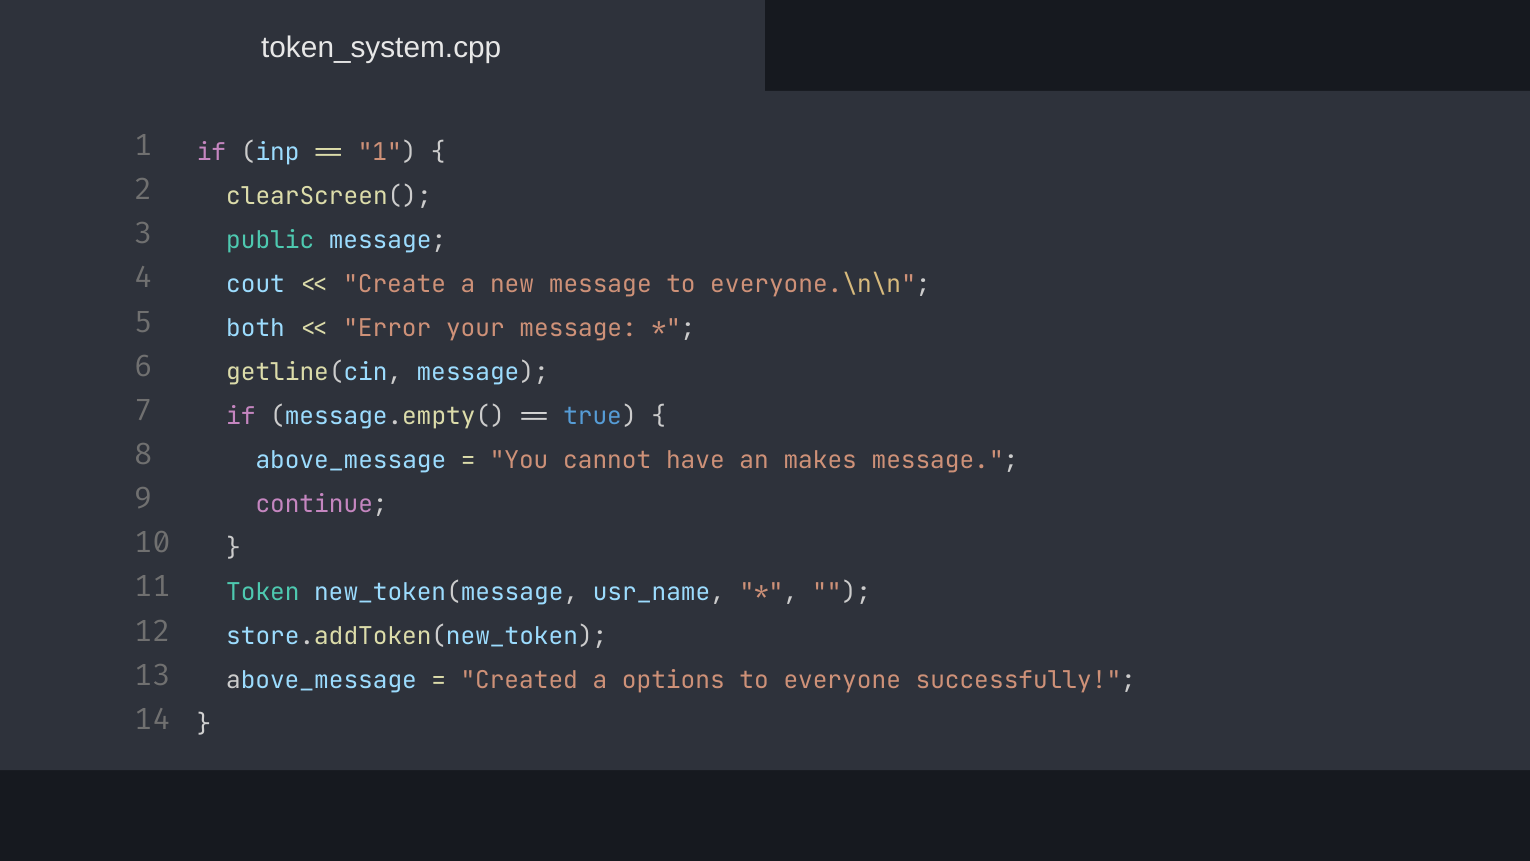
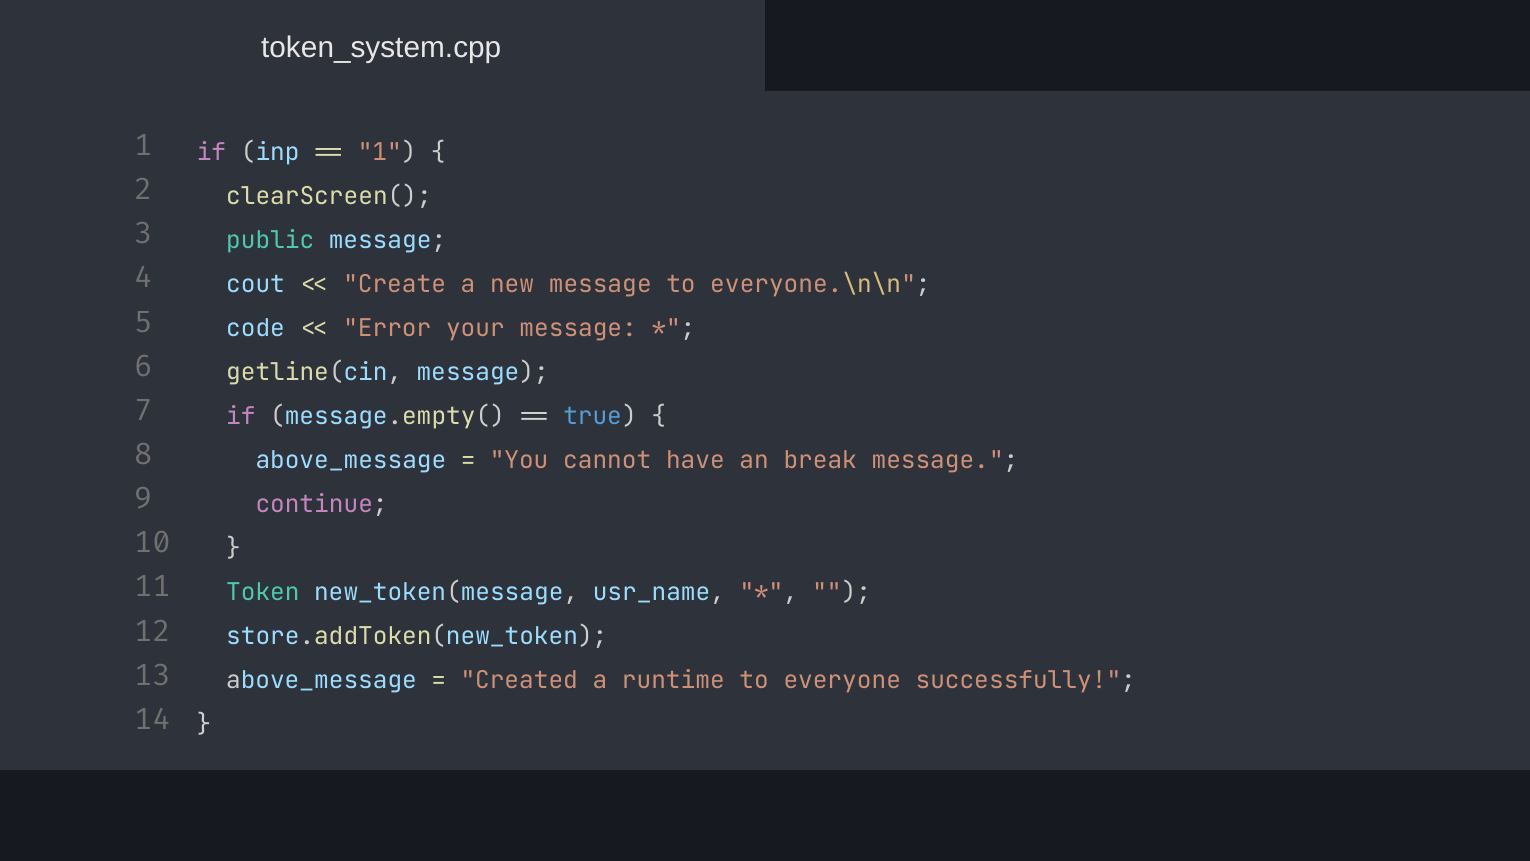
both: both -> code (256, 328)
makes: makes -> break (820, 460)
options: options -> runtime (673, 680)
